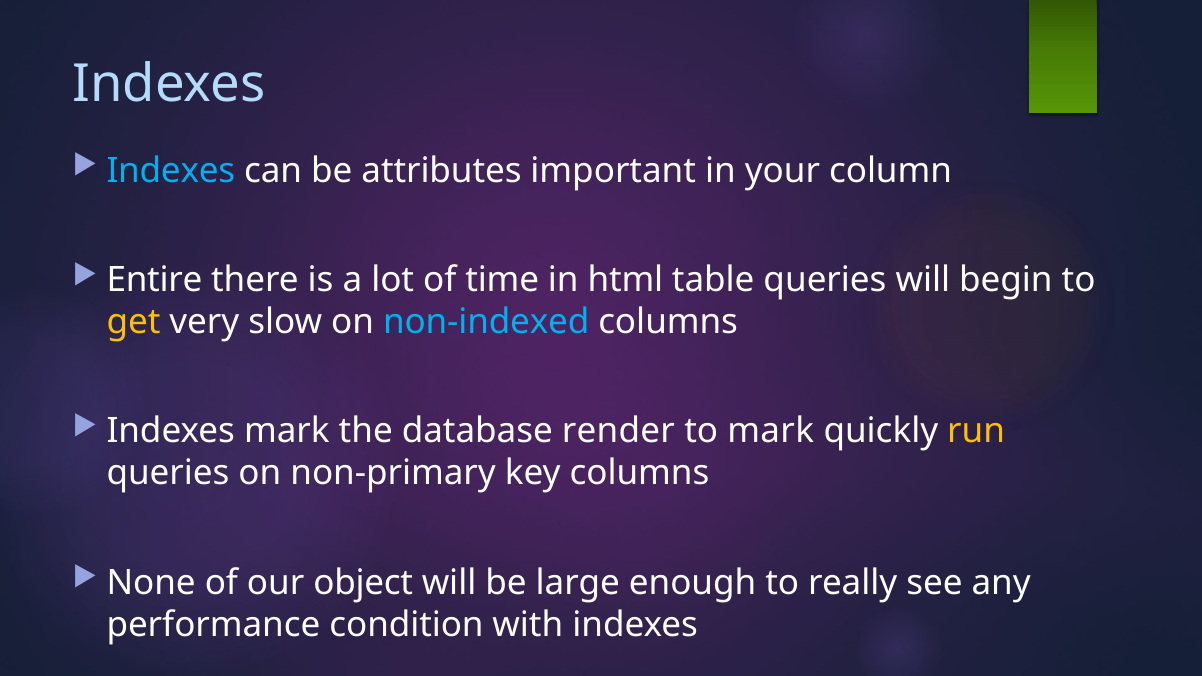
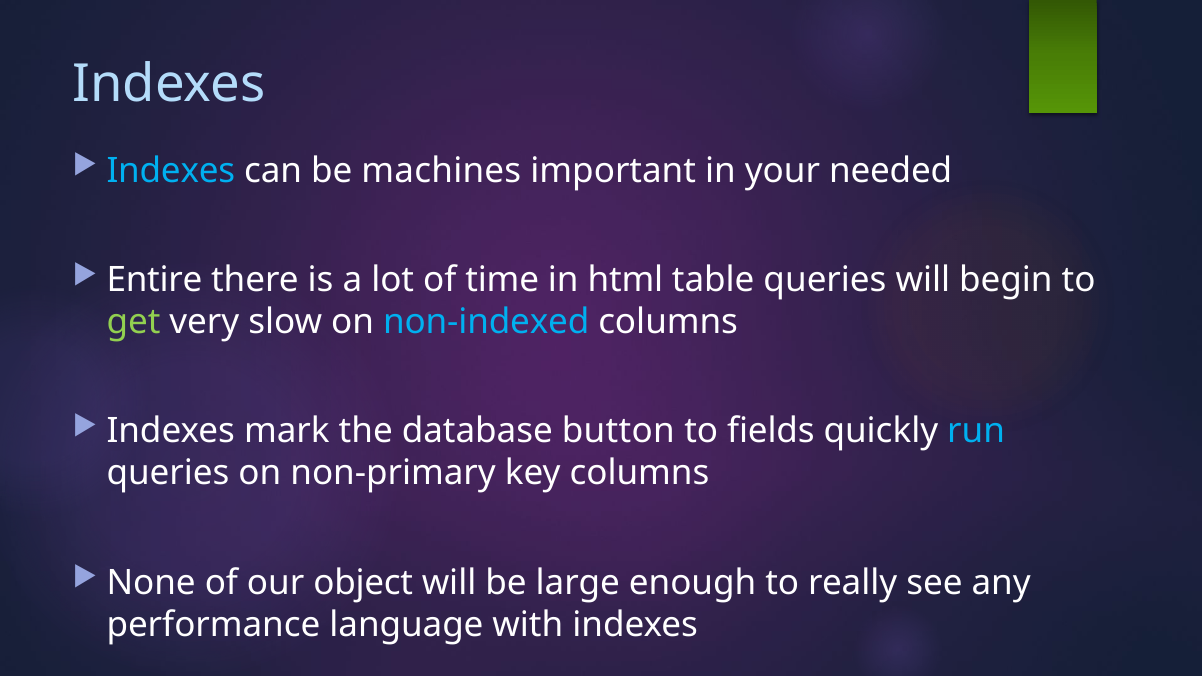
attributes: attributes -> machines (441, 171)
column: column -> needed (891, 171)
get colour: yellow -> light green (133, 322)
render: render -> button (618, 431)
to mark: mark -> fields (771, 431)
run colour: yellow -> light blue (976, 431)
condition: condition -> language (406, 625)
